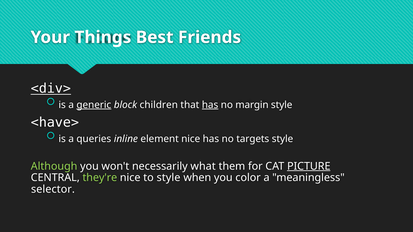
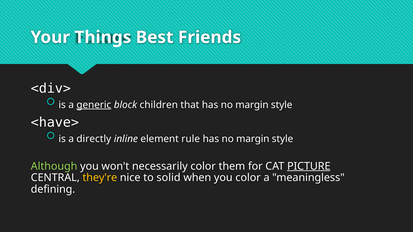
<div> underline: present -> none (51, 89)
has underline: present -> none (210, 105)
queries: queries -> directly (94, 139)
element nice: nice -> rule (191, 139)
targets: targets -> margin (253, 139)
necessarily what: what -> color (203, 166)
they're colour: light green -> yellow (100, 178)
to style: style -> solid (169, 178)
selector: selector -> defining (53, 190)
